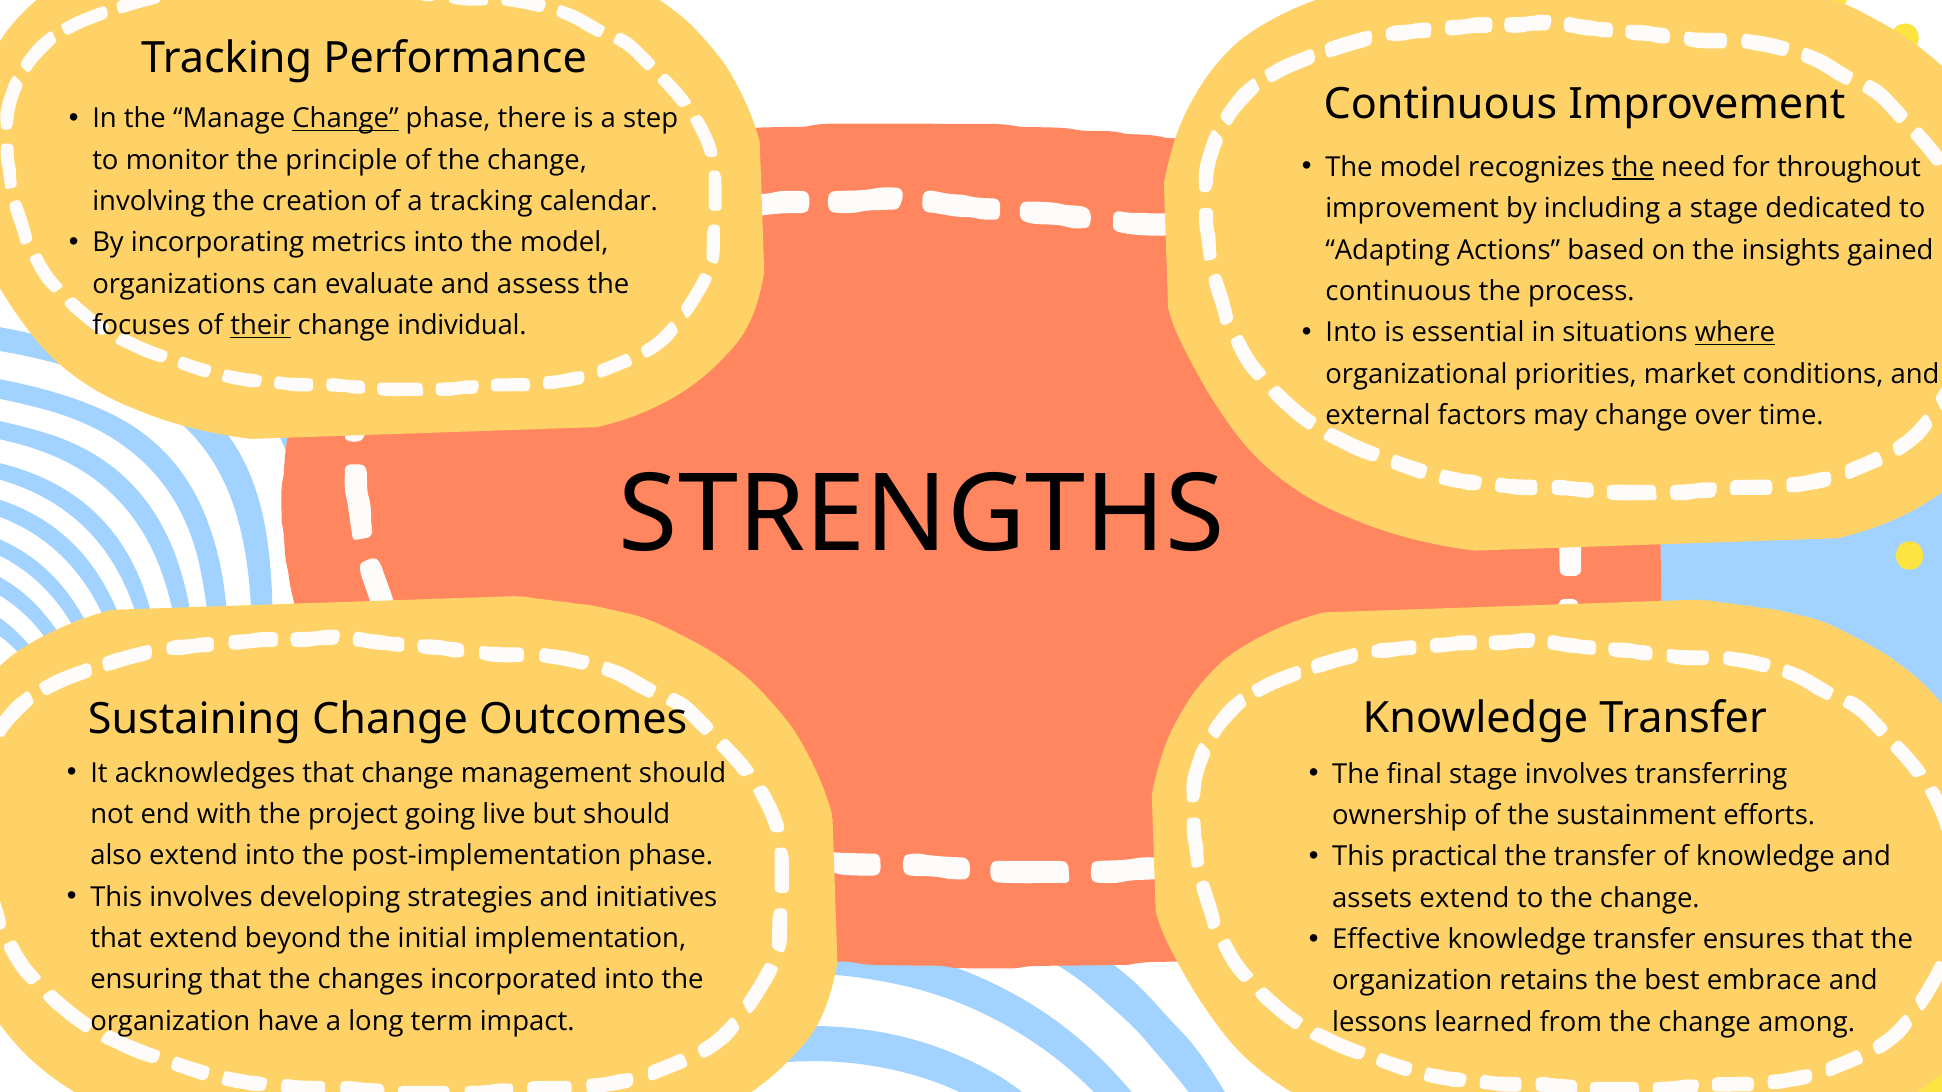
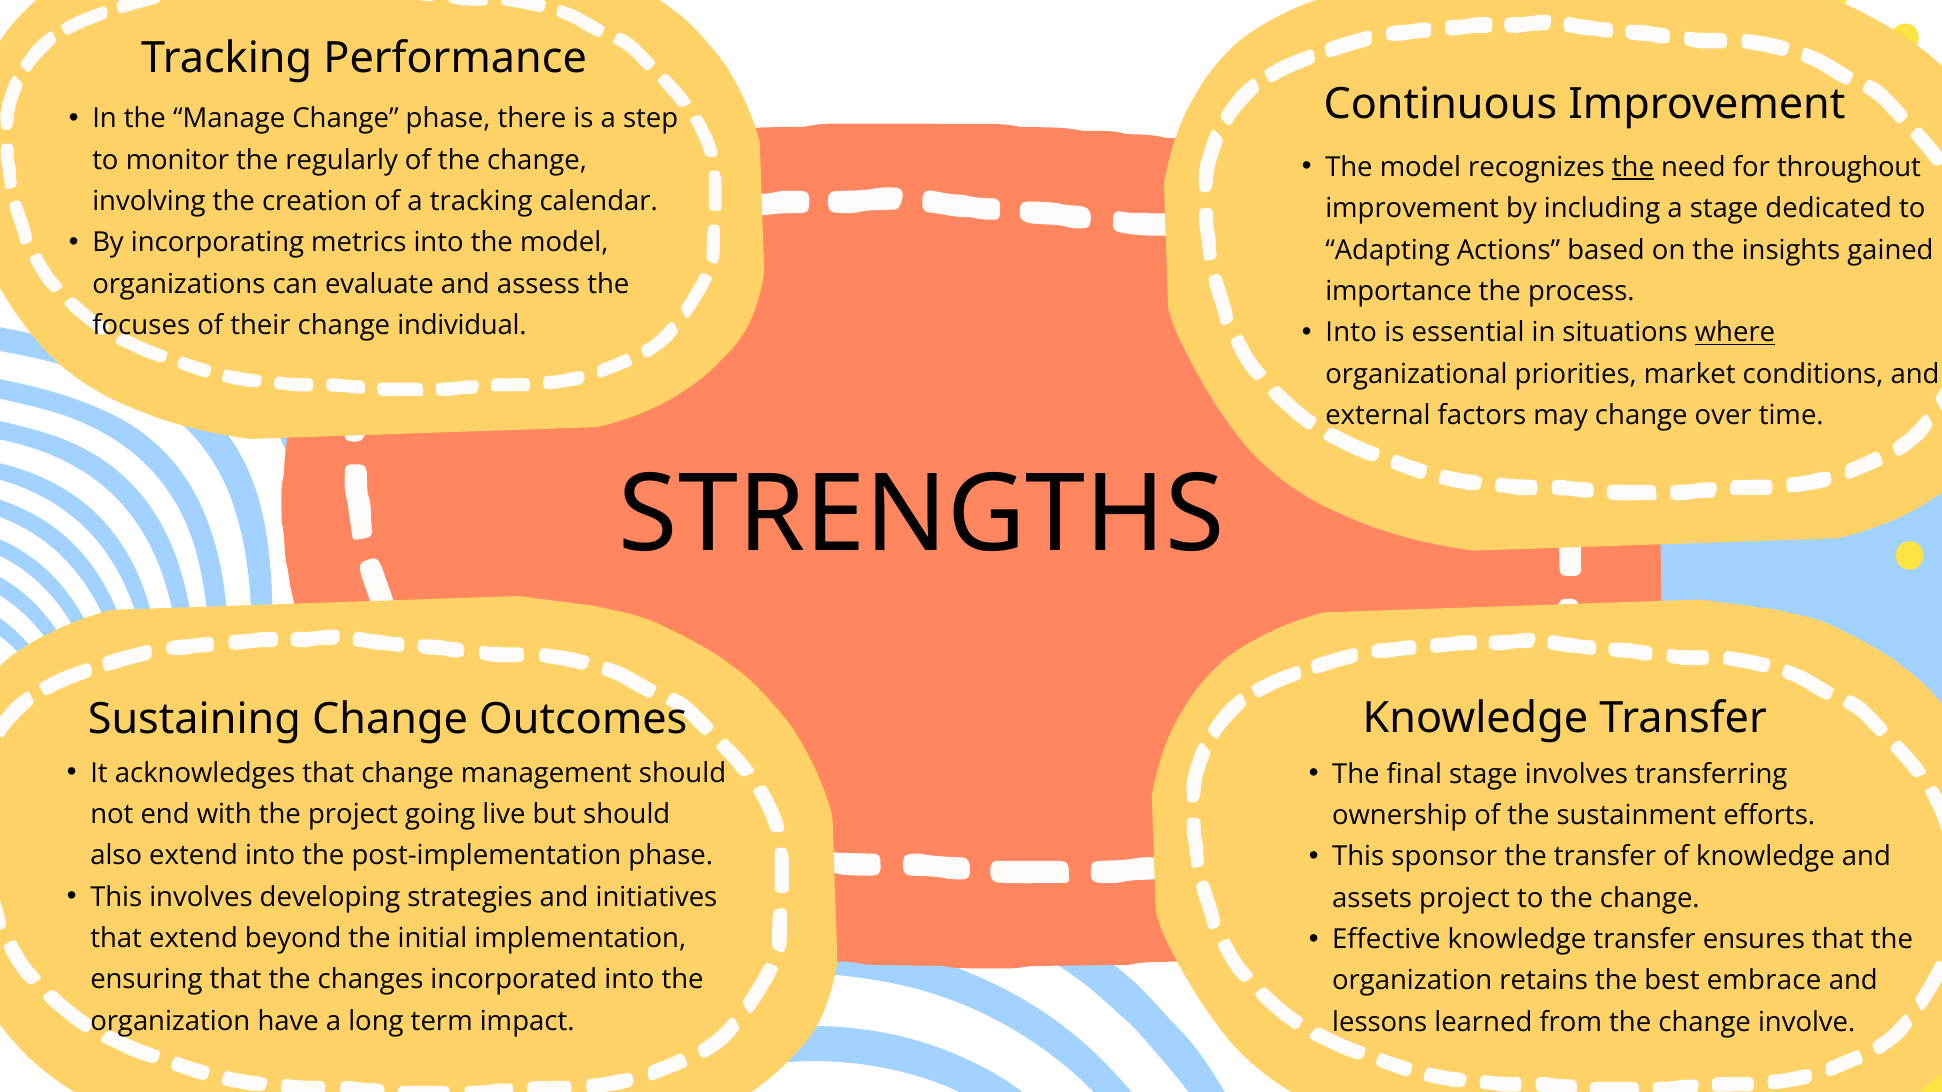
Change underline: present -> none (345, 119)
principle: principle -> regularly (342, 160)
continuous: continuous -> importance (1399, 292)
their underline: present -> none (260, 326)
practical: practical -> sponsor (1444, 857)
assets extend: extend -> project (1465, 898)
among: among -> involve (1807, 1023)
